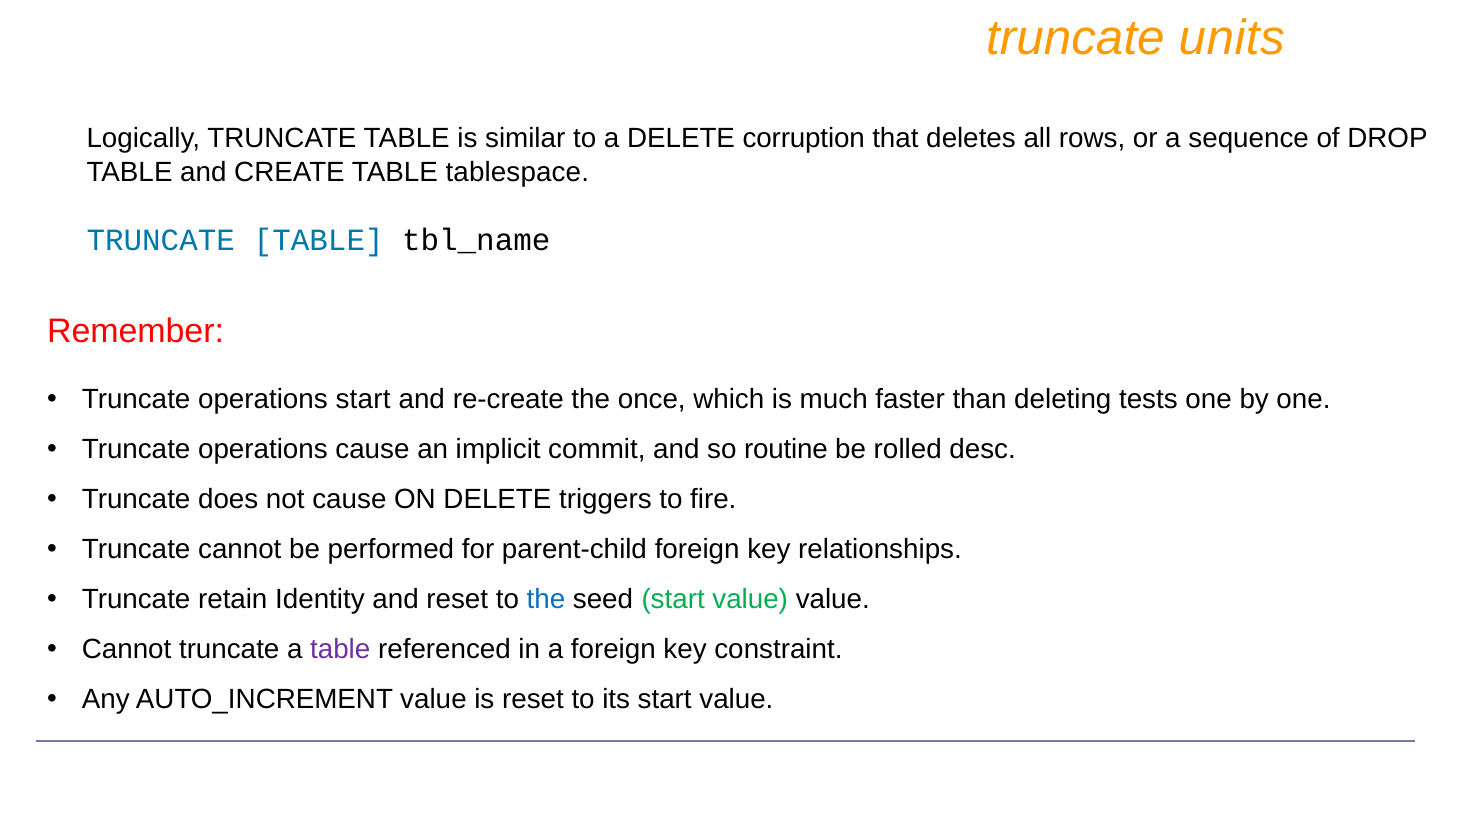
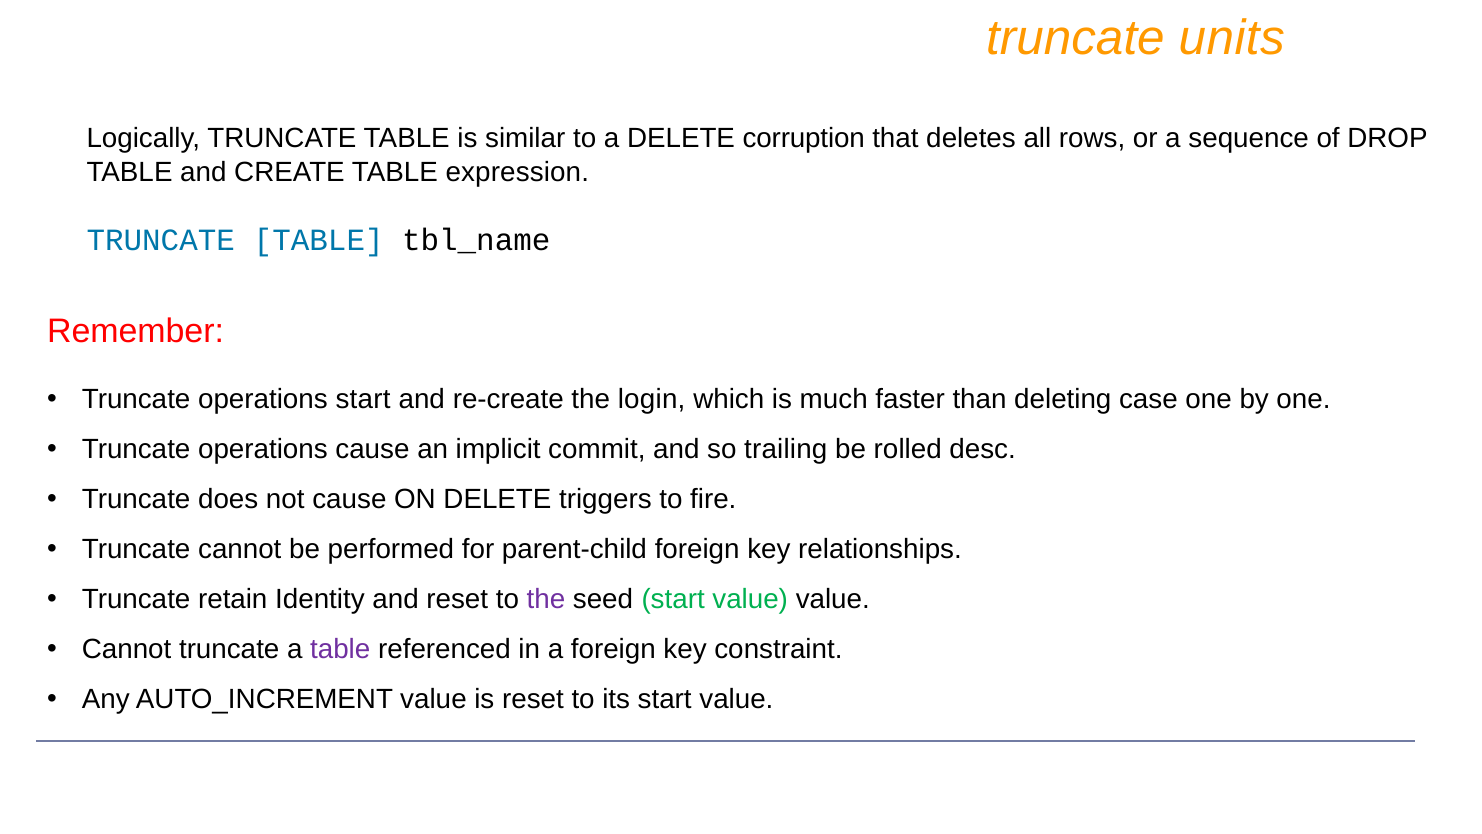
tablespace: tablespace -> expression (517, 172)
once: once -> login (652, 399)
tests: tests -> case (1148, 399)
routine: routine -> trailing (786, 449)
the colour: blue -> purple (546, 599)
